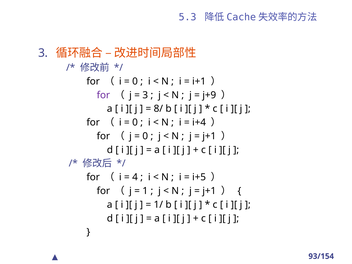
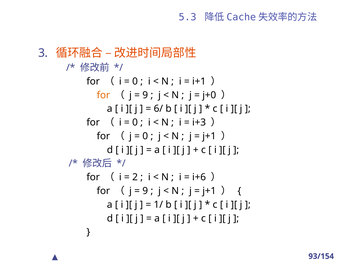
for colour: purple -> orange (103, 95)
3: 3 -> 9 (145, 95)
j+9: j+9 -> j+0 (209, 95)
8/: 8/ -> 6/ (158, 109)
i+4: i+4 -> i+3 (199, 122)
4: 4 -> 2 (135, 177)
i+5: i+5 -> i+6 (199, 177)
1: 1 -> 9 (145, 191)
